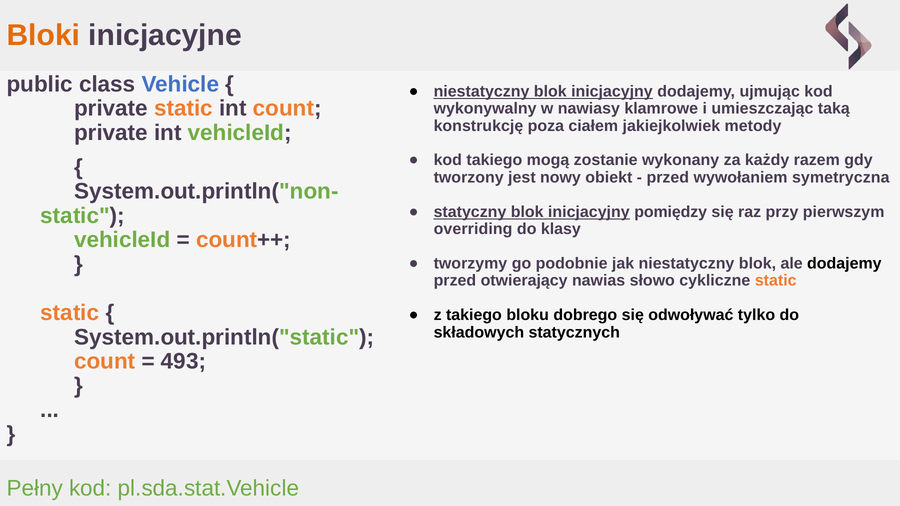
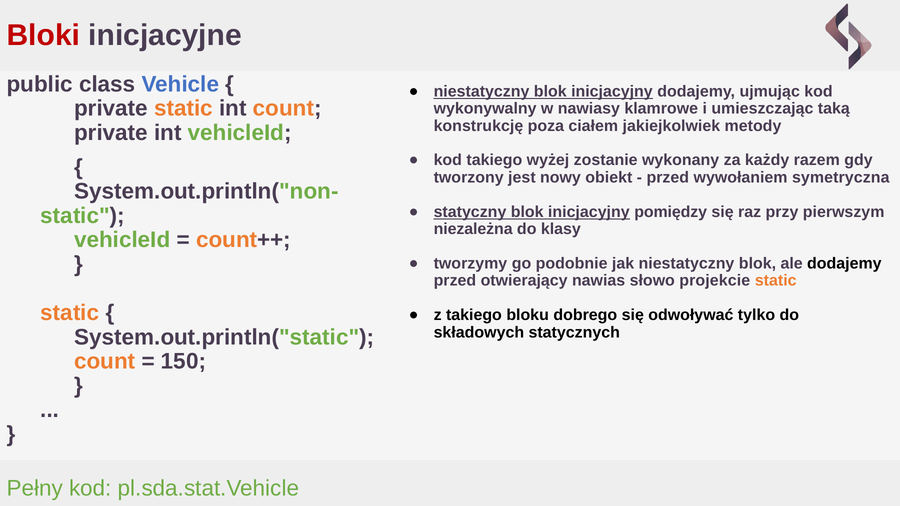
Bloki colour: orange -> red (43, 35)
mogą: mogą -> wyżej (548, 160)
overriding: overriding -> niezależna (473, 229)
cykliczne: cykliczne -> projekcie (715, 281)
493: 493 -> 150 (184, 362)
